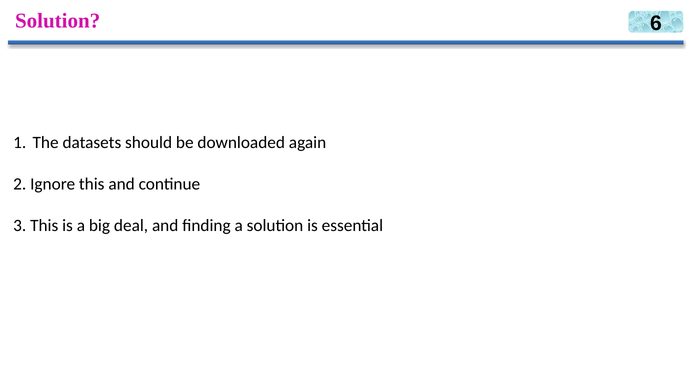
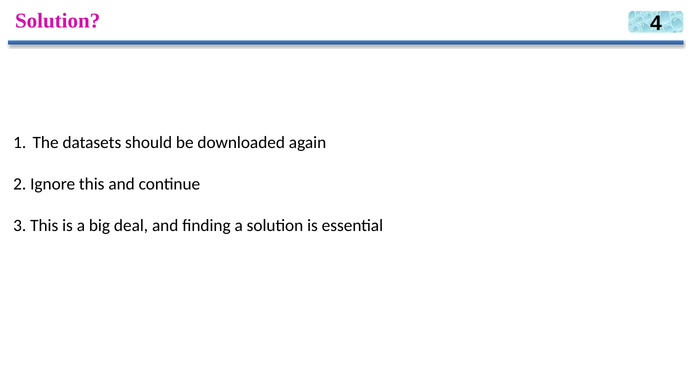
6: 6 -> 4 (656, 23)
